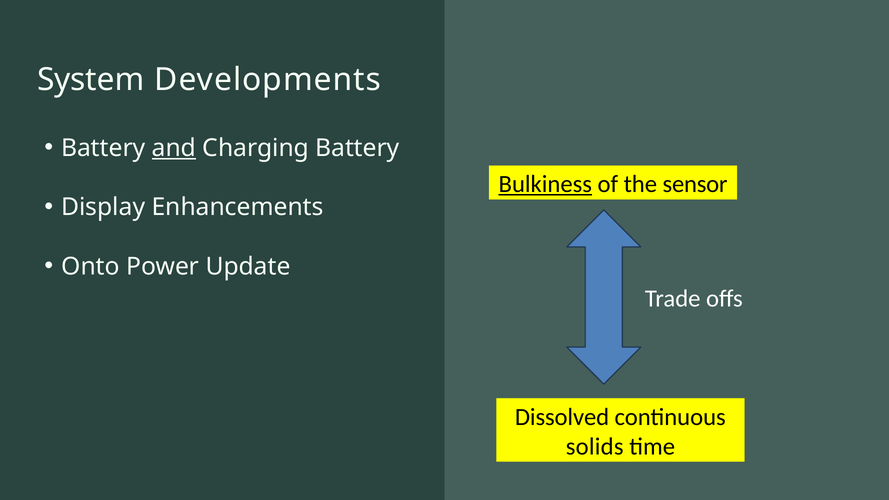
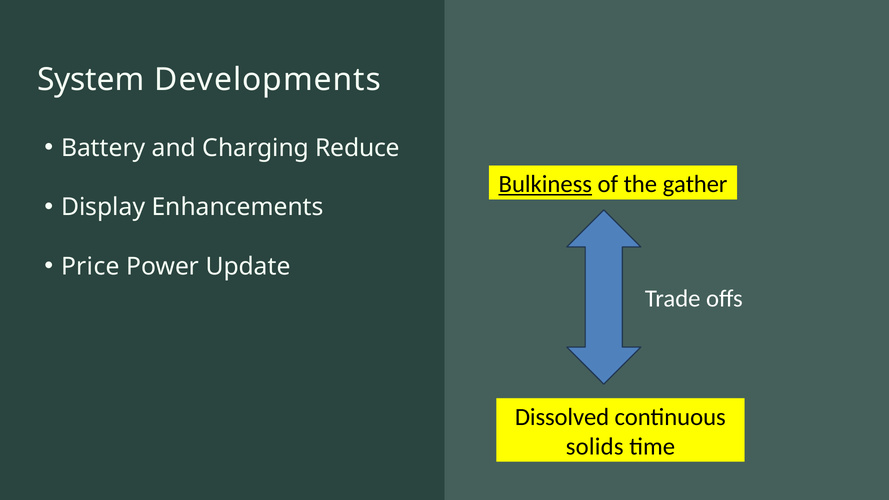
and underline: present -> none (174, 148)
Charging Battery: Battery -> Reduce (357, 148)
sensor: sensor -> gather (695, 184)
Onto: Onto -> Price (90, 267)
